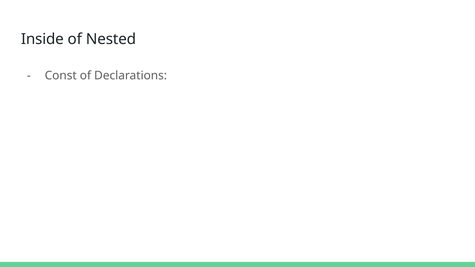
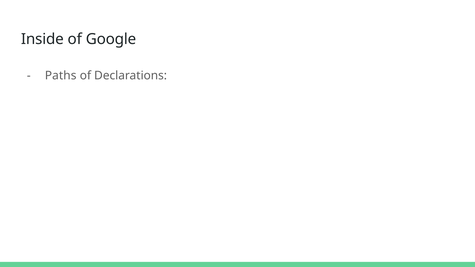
Nested: Nested -> Google (111, 39)
Const: Const -> Paths (61, 76)
